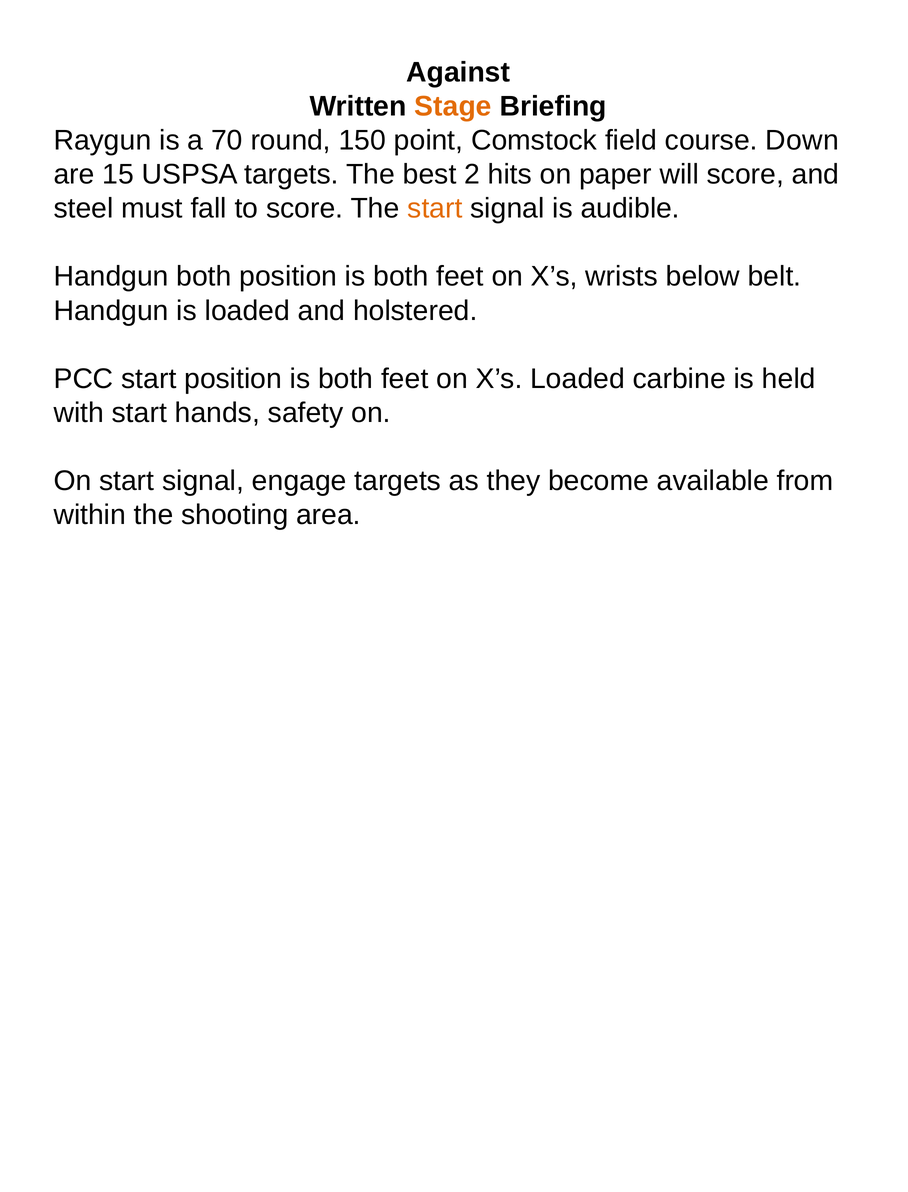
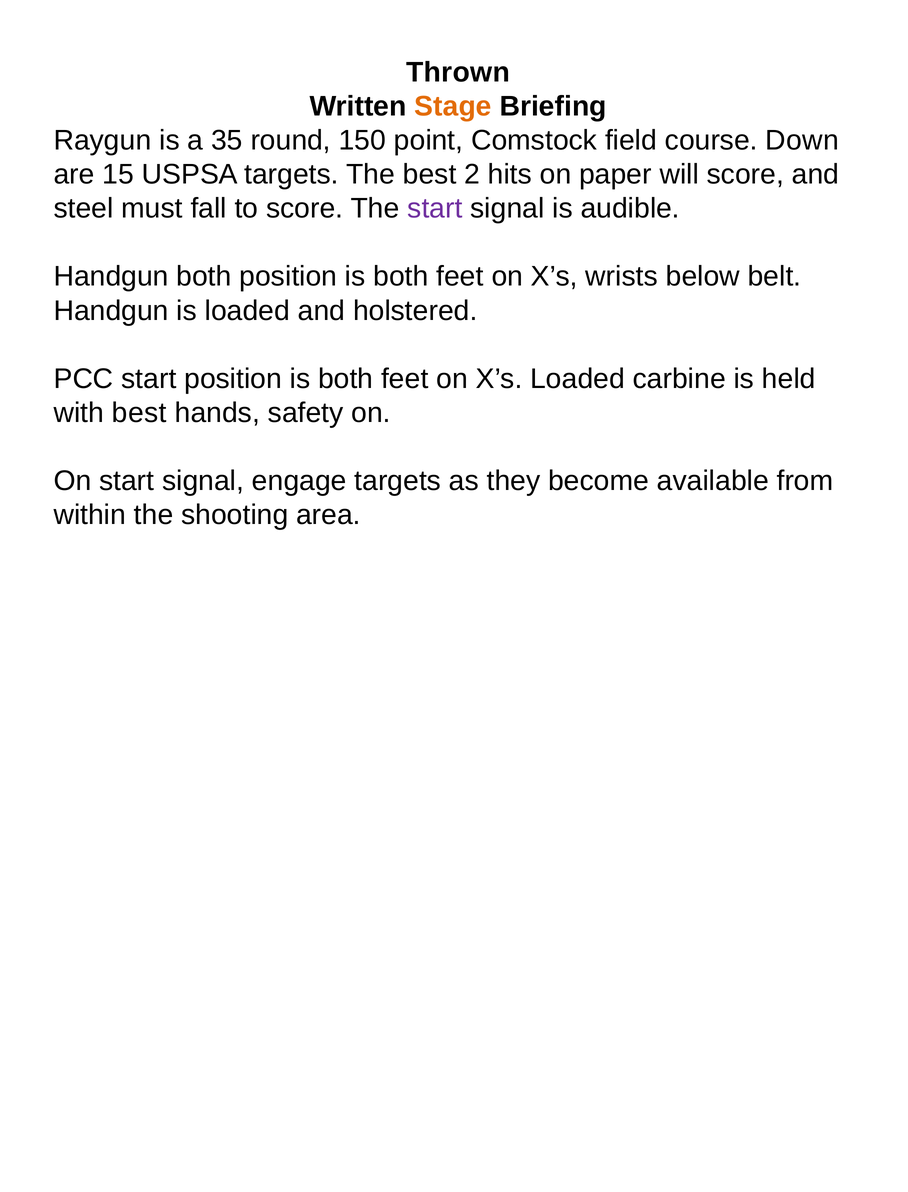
Against: Against -> Thrown (458, 72)
70: 70 -> 35 (227, 140)
start colour: orange -> purple (435, 208)
with start: start -> best (139, 413)
